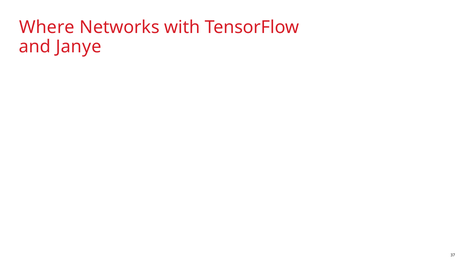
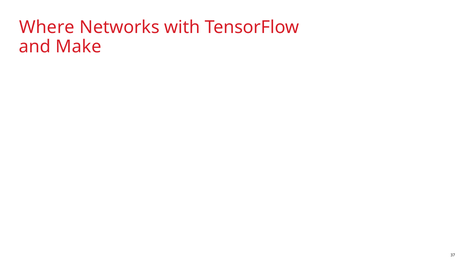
Janye: Janye -> Make (79, 46)
